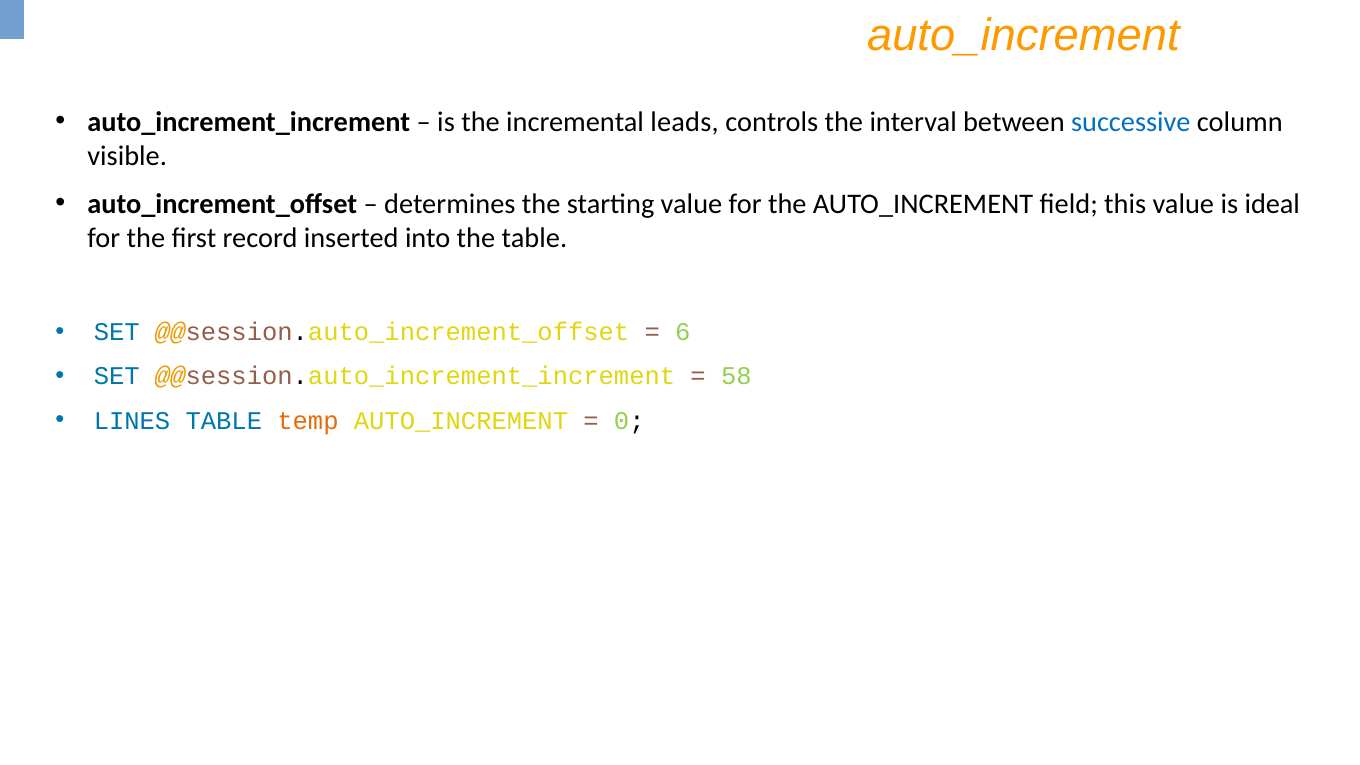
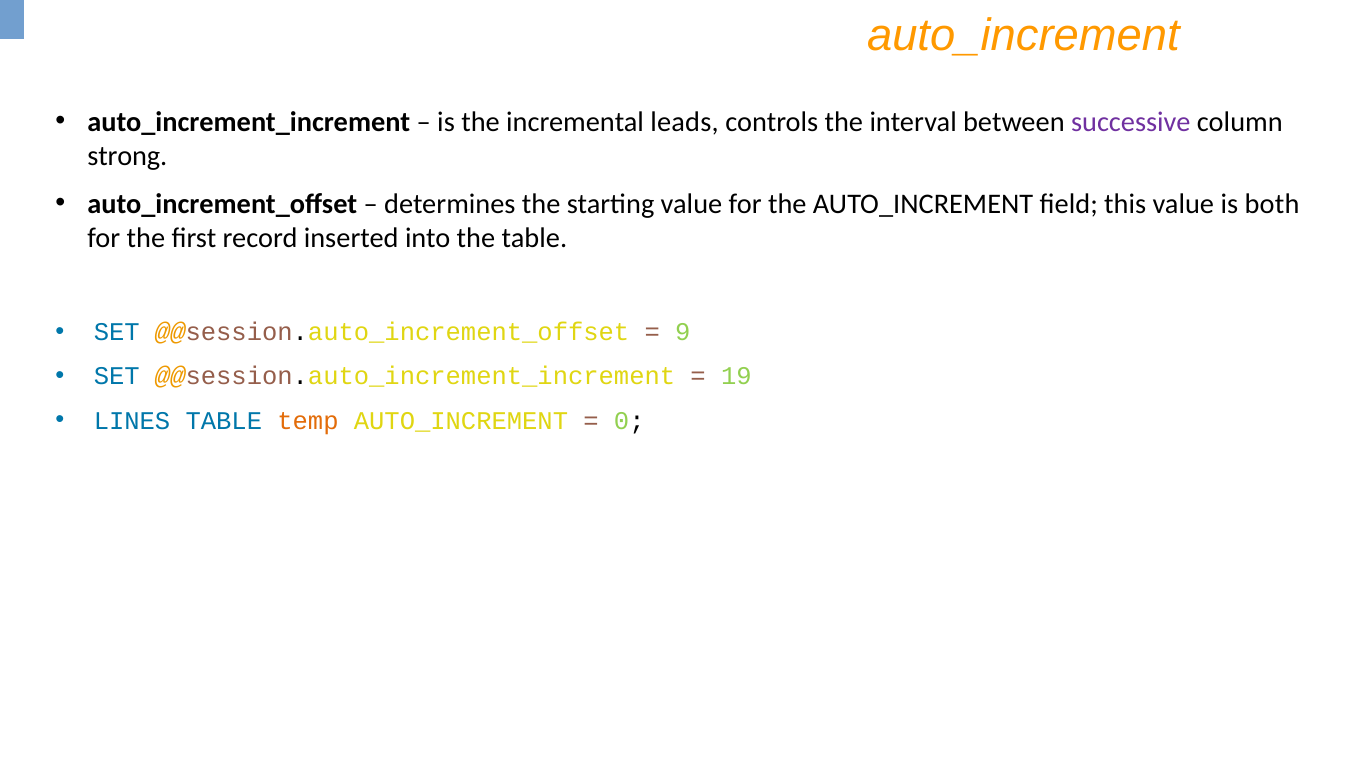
successive colour: blue -> purple (1131, 122)
visible: visible -> strong (127, 156)
ideal: ideal -> both (1272, 204)
6: 6 -> 9 (683, 332)
58: 58 -> 19 (736, 376)
